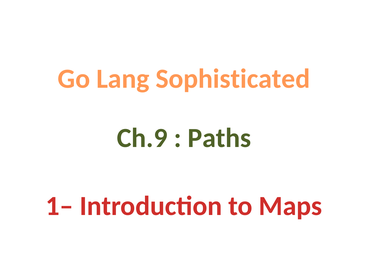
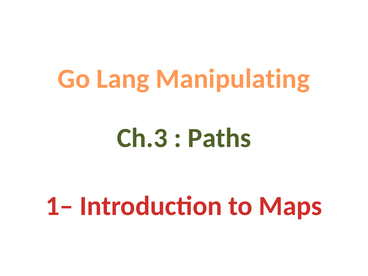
Sophisticated: Sophisticated -> Manipulating (233, 79)
Ch.9: Ch.9 -> Ch.3 (142, 138)
